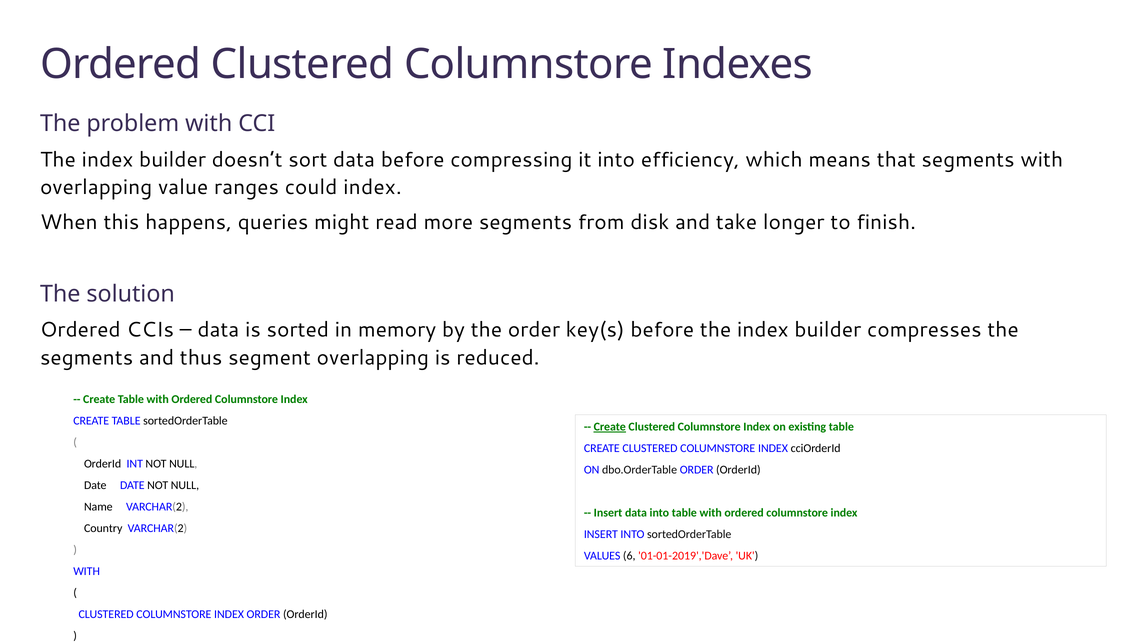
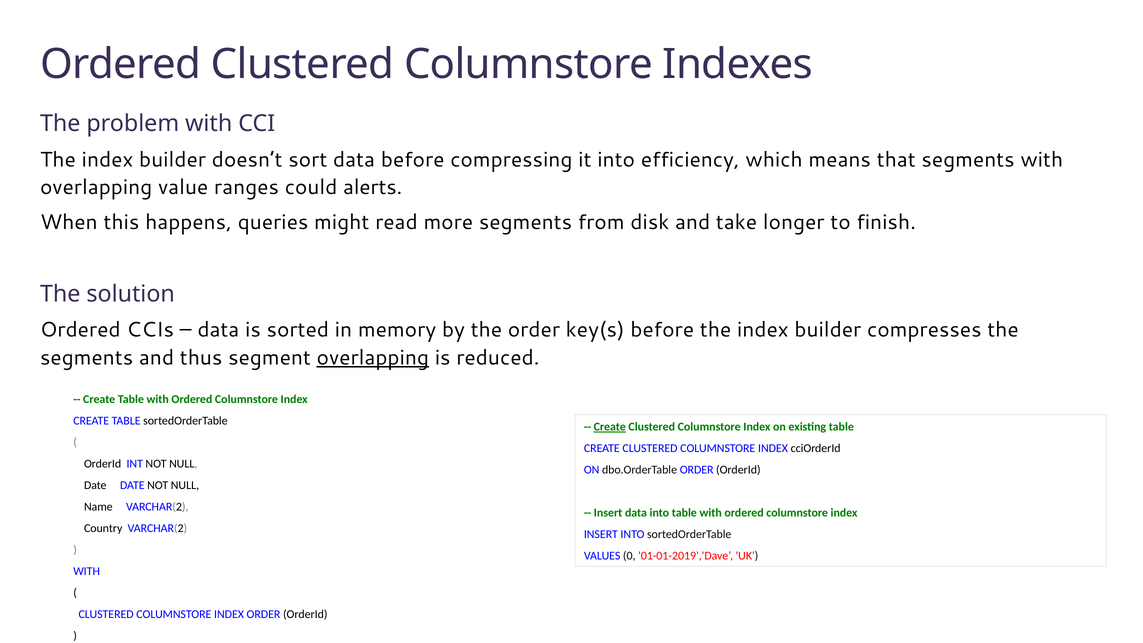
could index: index -> alerts (373, 187)
overlapping underline: none -> present (373, 358)
6: 6 -> 0 (629, 556)
